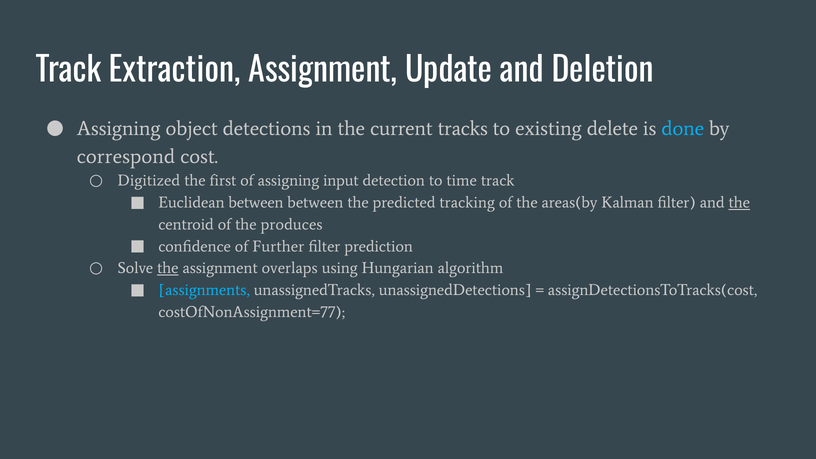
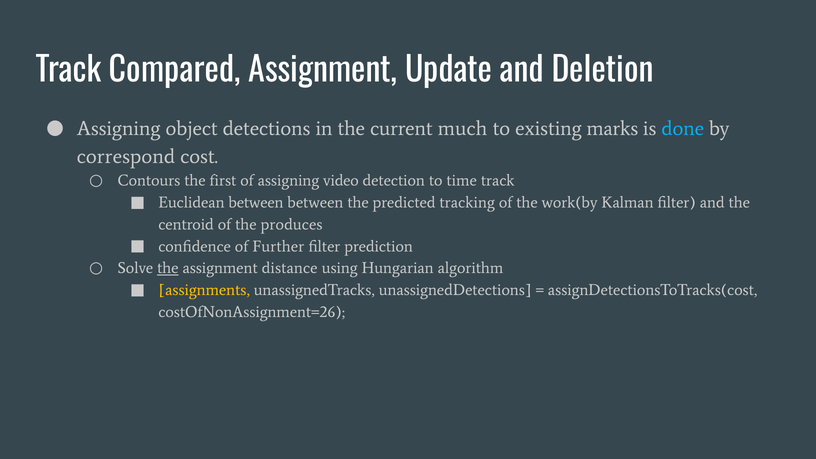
Extraction: Extraction -> Compared (175, 71)
tracks: tracks -> much (463, 128)
delete: delete -> marks (612, 128)
Digitized: Digitized -> Contours (149, 181)
input: input -> video (341, 181)
areas(by: areas(by -> work(by (570, 203)
the underline: present -> none (739, 203)
overlaps: overlaps -> distance (290, 268)
assignments colour: light blue -> yellow (204, 290)
costOfNonAssignment=77: costOfNonAssignment=77 -> costOfNonAssignment=26 (252, 312)
